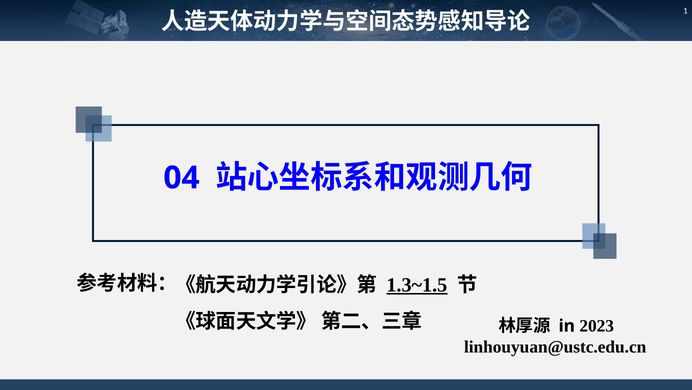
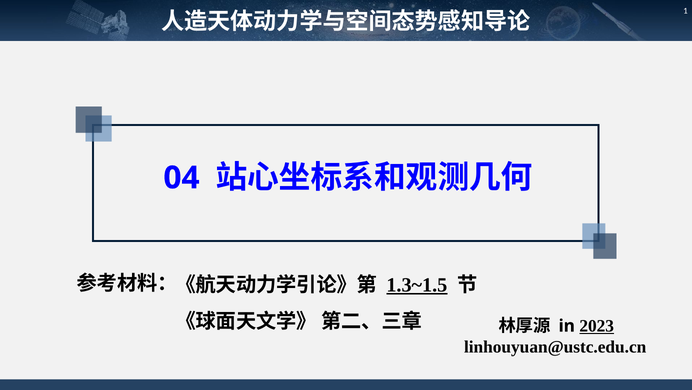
2023 underline: none -> present (597, 325)
